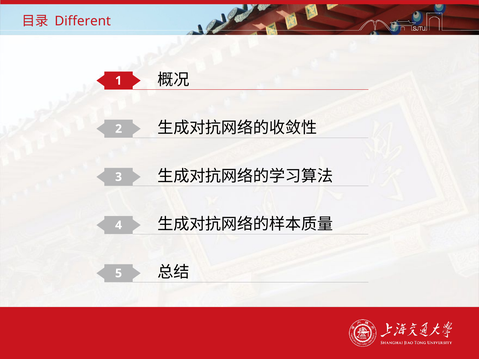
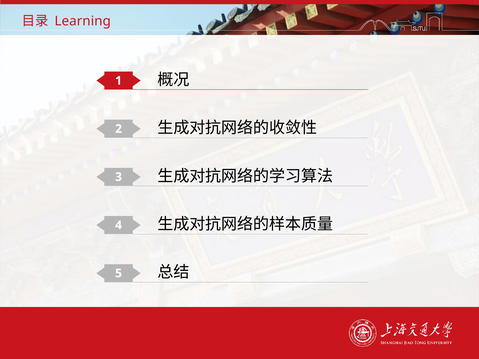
Different: Different -> Learning (83, 21)
